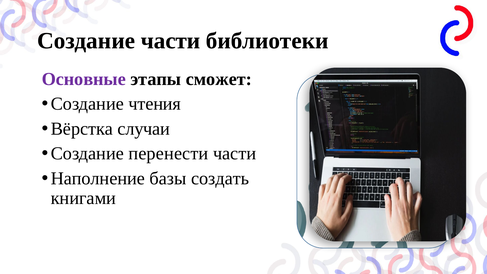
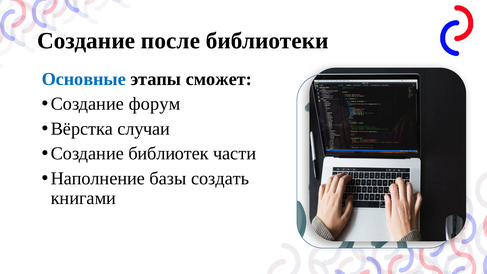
Создание части: части -> после (171, 41)
Основные colour: purple -> blue (84, 79)
чтения: чтения -> форум (155, 104)
перенести: перенести -> библиотек (169, 154)
